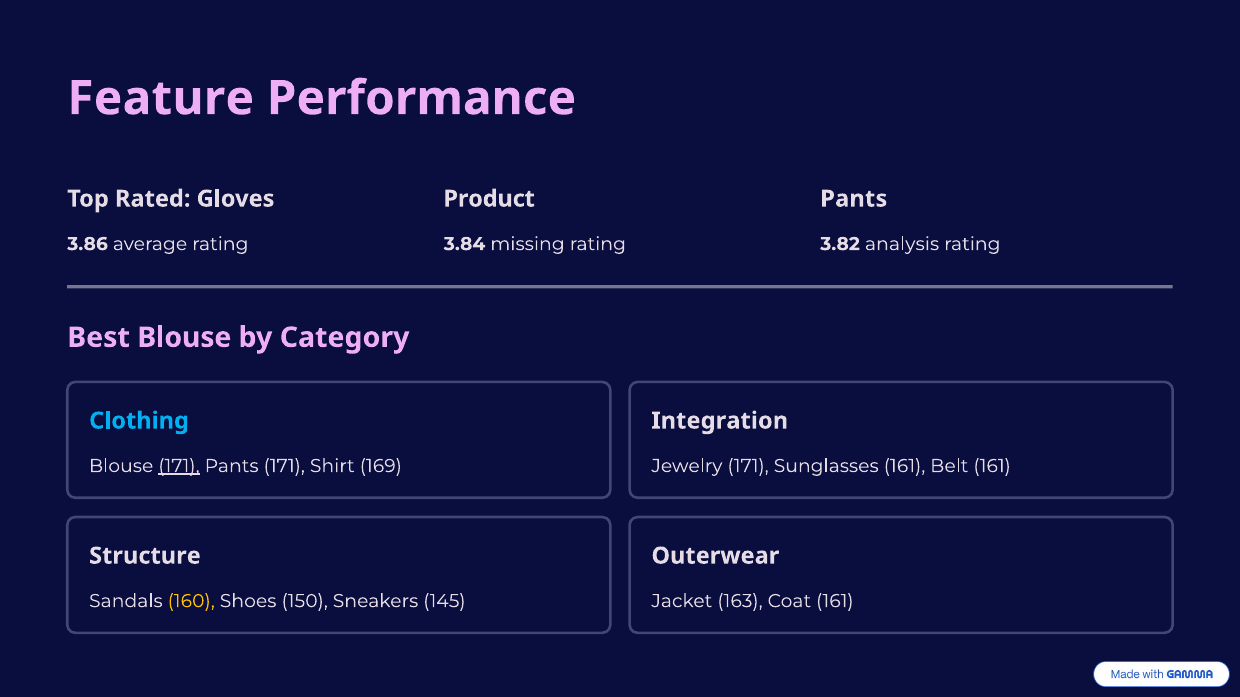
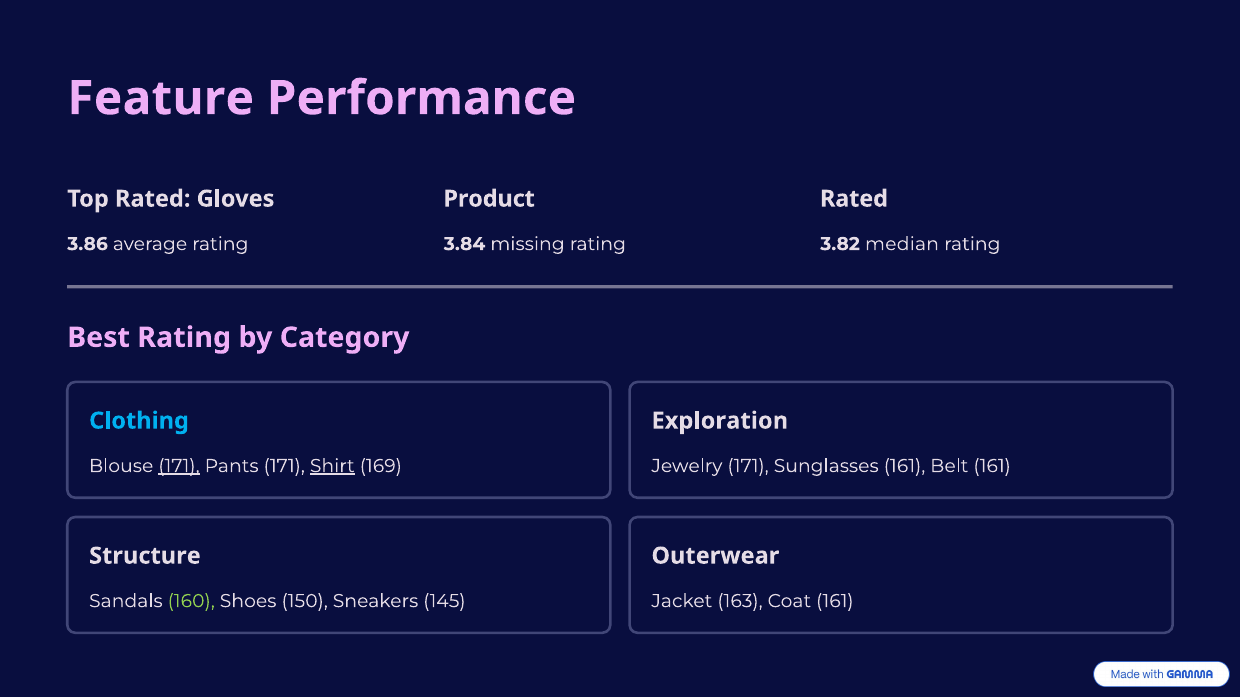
Pants: Pants -> Rated (854, 199)
analysis: analysis -> median (902, 244)
Best Blouse: Blouse -> Rating (184, 338)
Integration: Integration -> Exploration (720, 421)
Shirt underline: none -> present (332, 466)
160 colour: yellow -> light green (191, 601)
